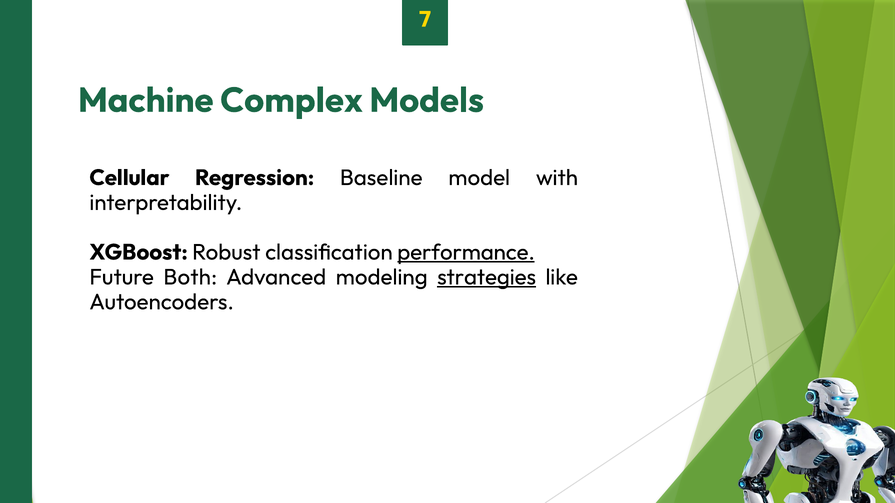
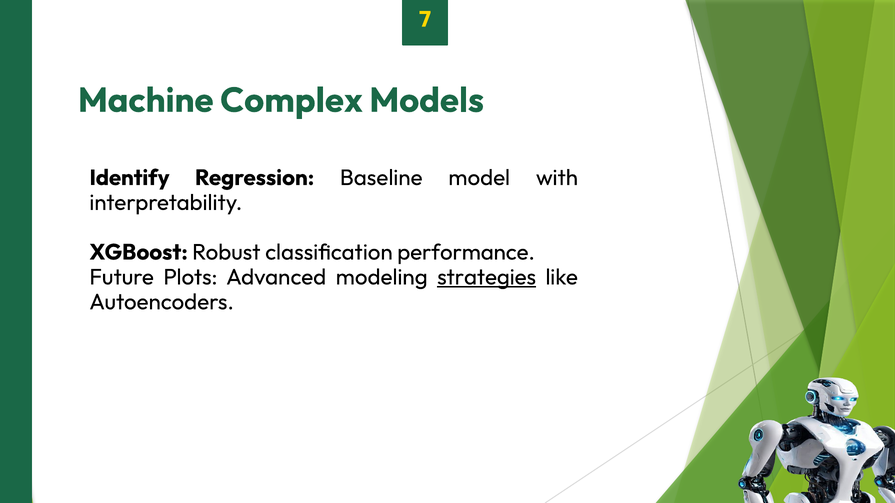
Cellular: Cellular -> Identify (129, 178)
performance underline: present -> none (466, 252)
Both: Both -> Plots (190, 277)
